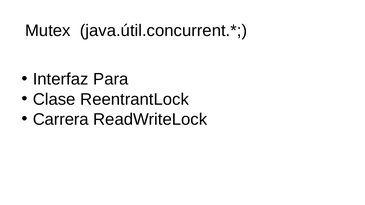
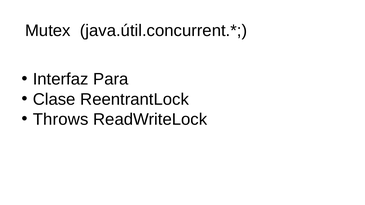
Carrera: Carrera -> Throws (61, 119)
